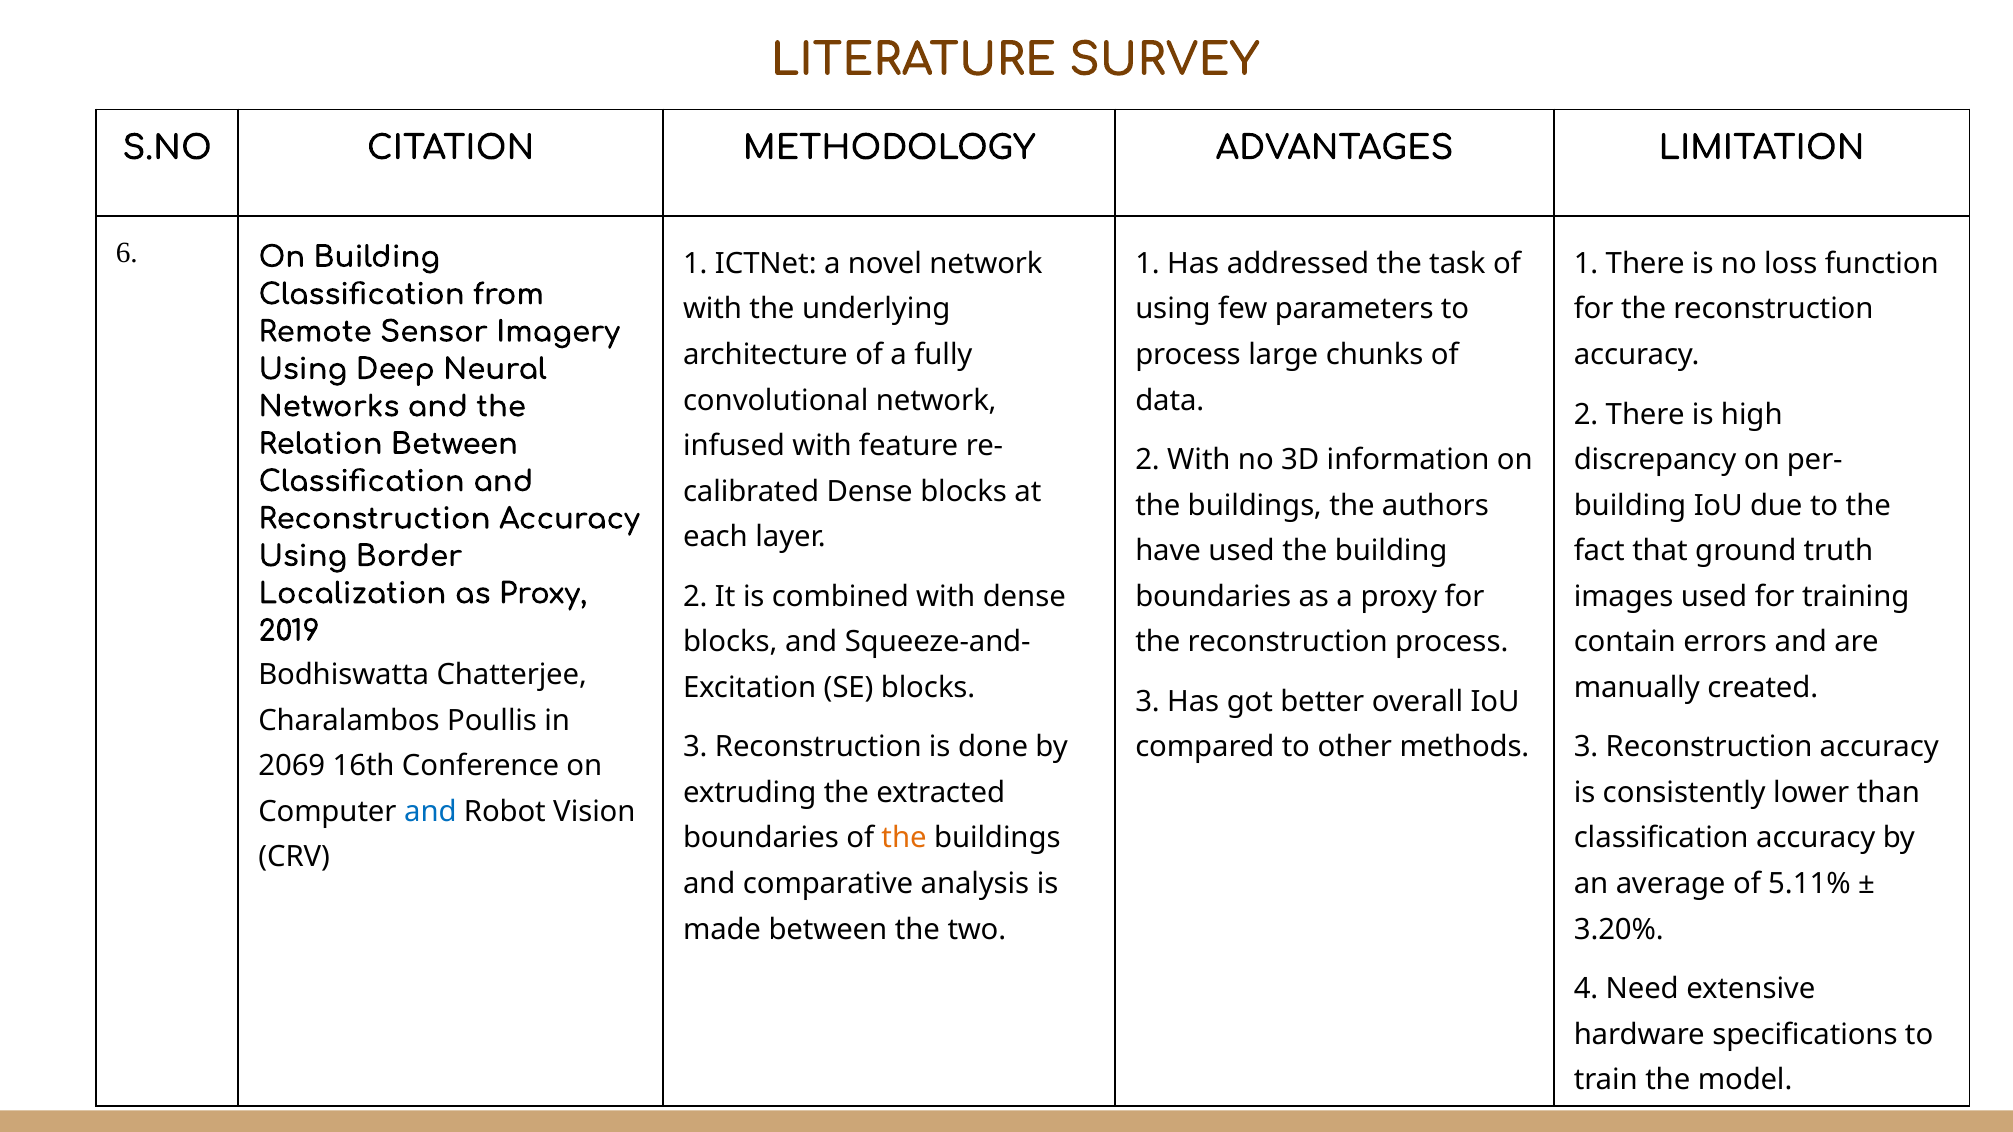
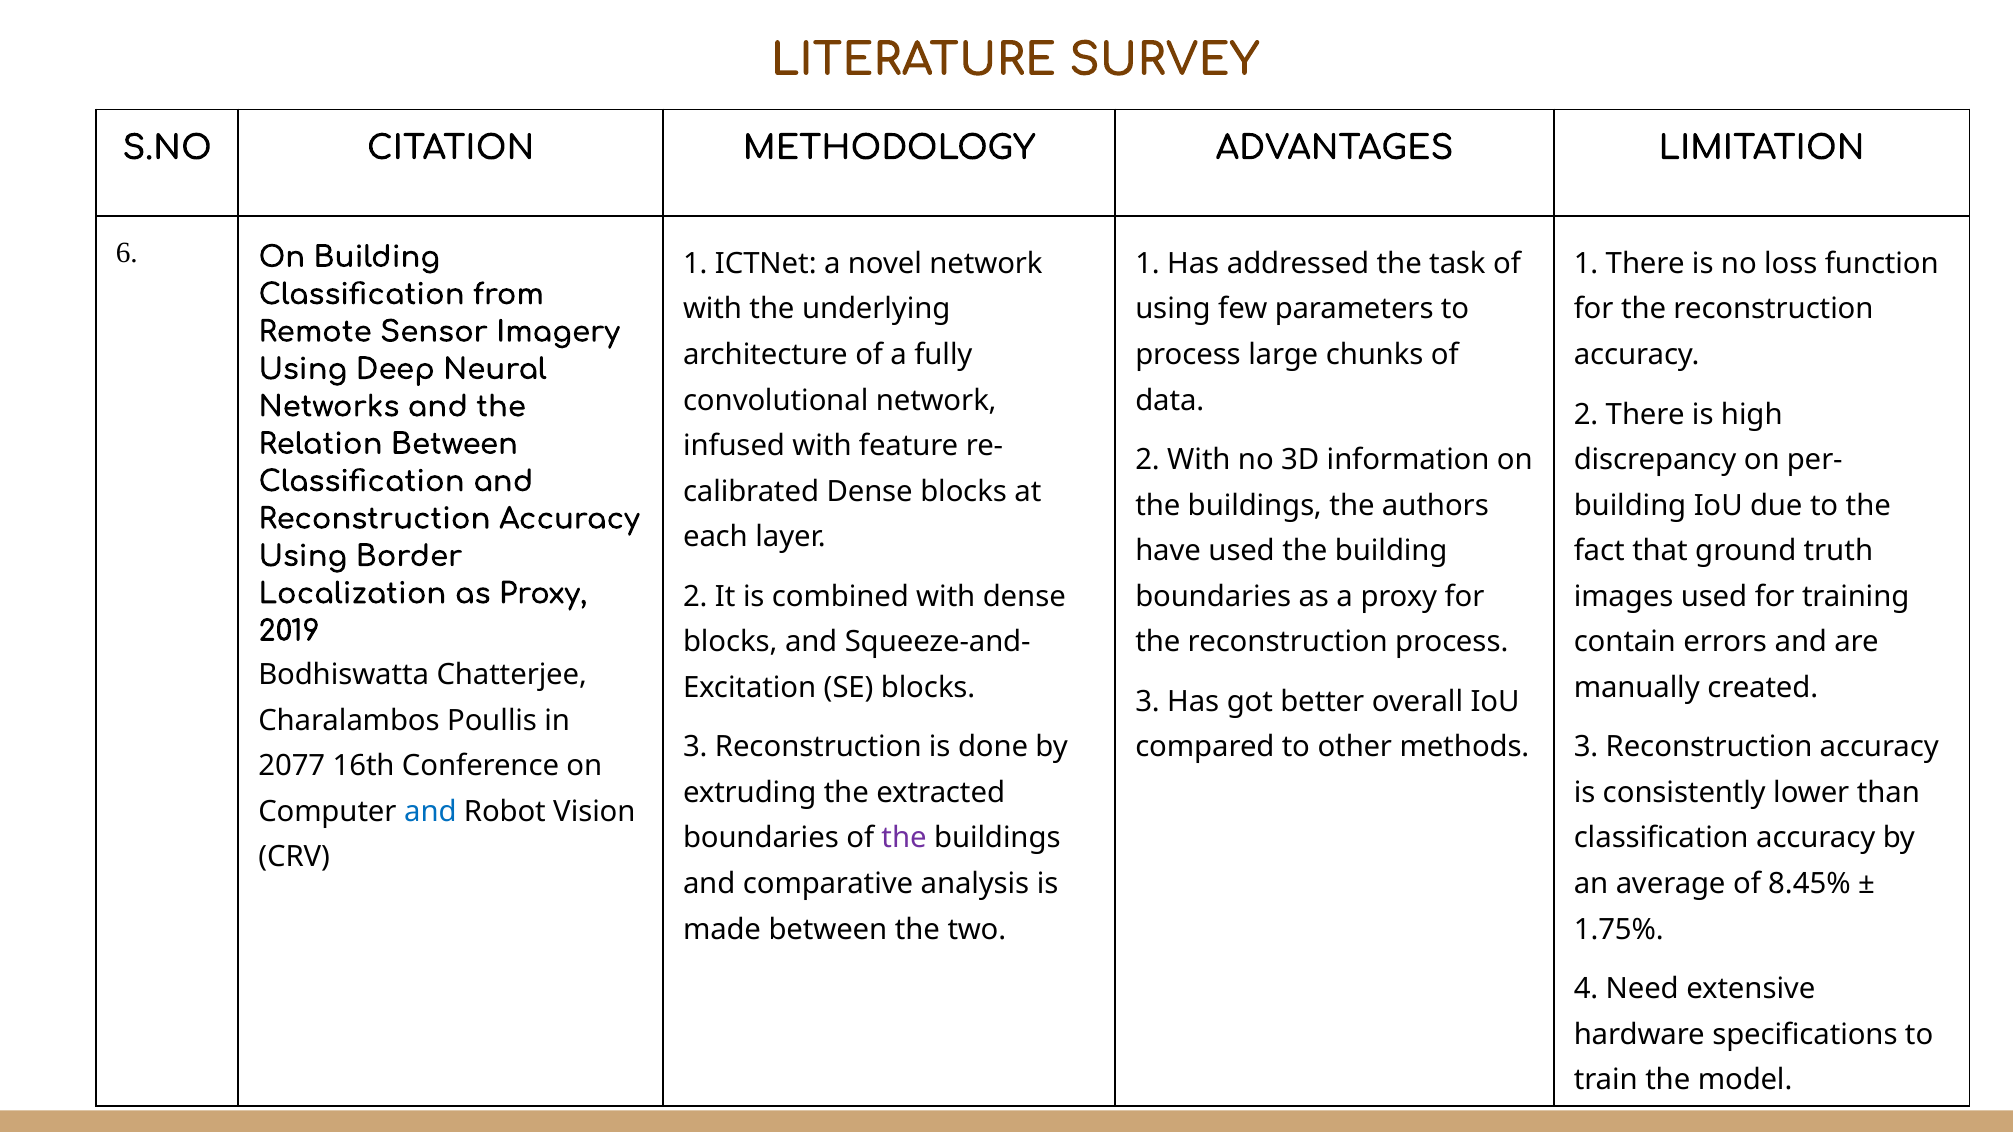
2069: 2069 -> 2077 (292, 766)
the colour: orange -> purple (904, 839)
5.11%: 5.11% -> 8.45% (1809, 884)
3.20%: 3.20% -> 1.75% (1619, 930)
